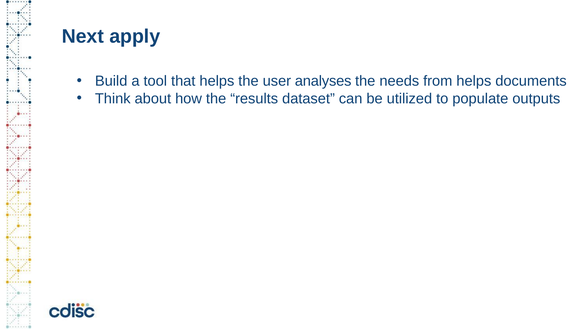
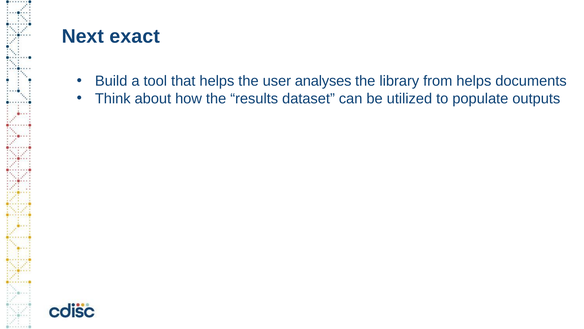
apply: apply -> exact (135, 36)
needs: needs -> library (399, 81)
